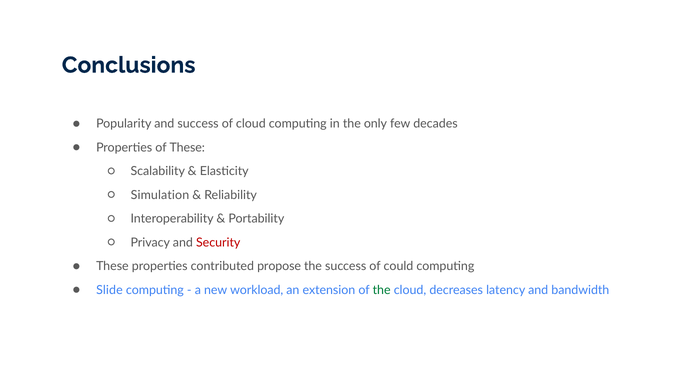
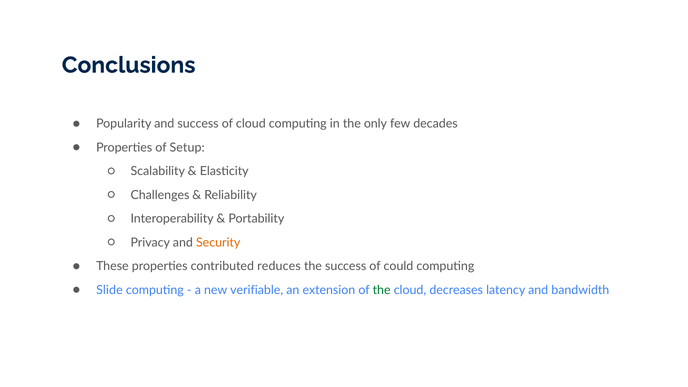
of These: These -> Setup (187, 148)
Simulation: Simulation -> Challenges (160, 195)
Security colour: red -> orange (218, 242)
propose: propose -> reduces (279, 266)
workload: workload -> verifiable (257, 290)
